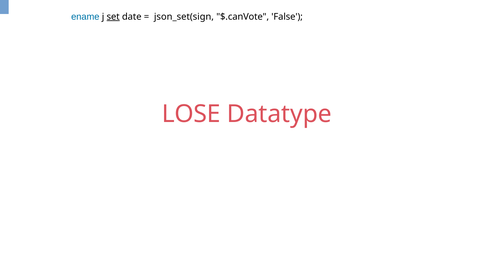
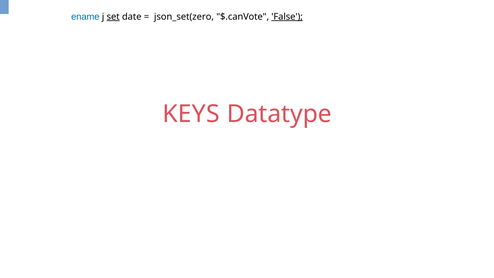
json_set(sign: json_set(sign -> json_set(zero (184, 17)
False underline: none -> present (287, 17)
LOSE: LOSE -> KEYS (191, 114)
